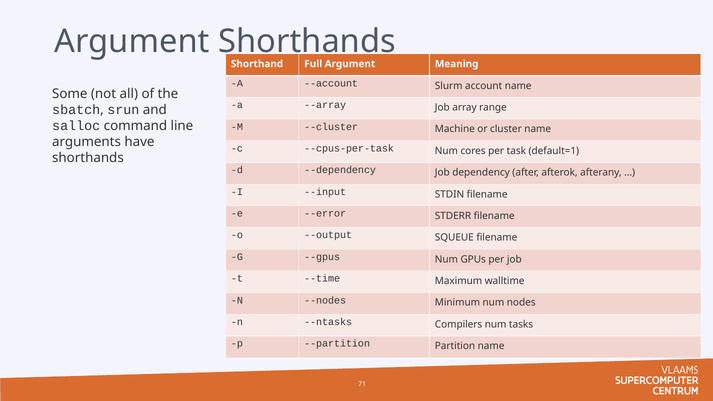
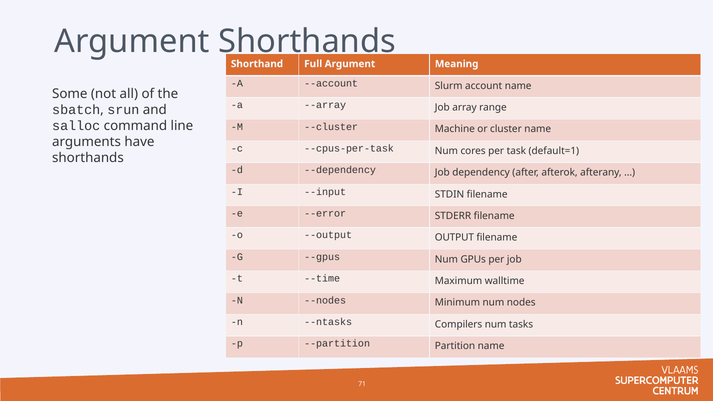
SQUEUE: SQUEUE -> OUTPUT (454, 238)
